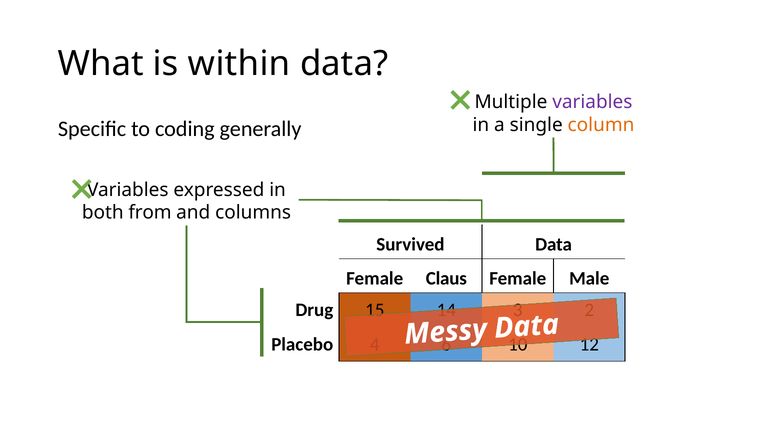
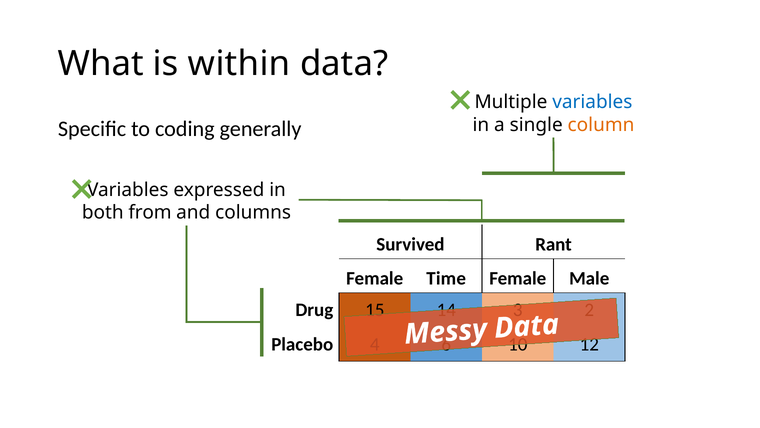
variables colour: purple -> blue (592, 102)
Survived Data: Data -> Rant (554, 244)
Claus: Claus -> Time (446, 278)
